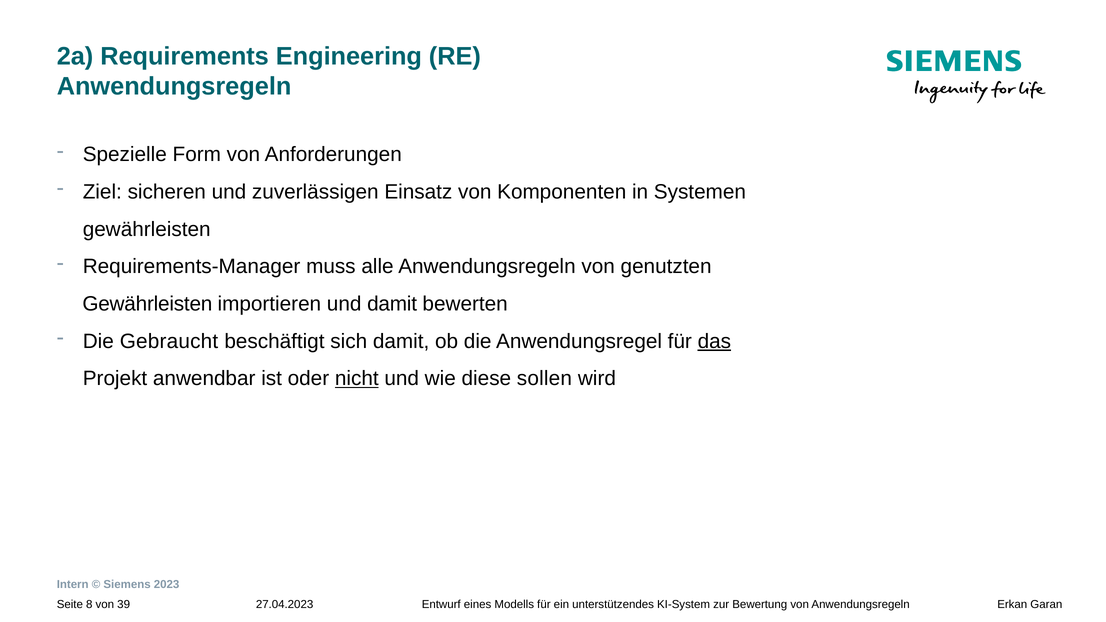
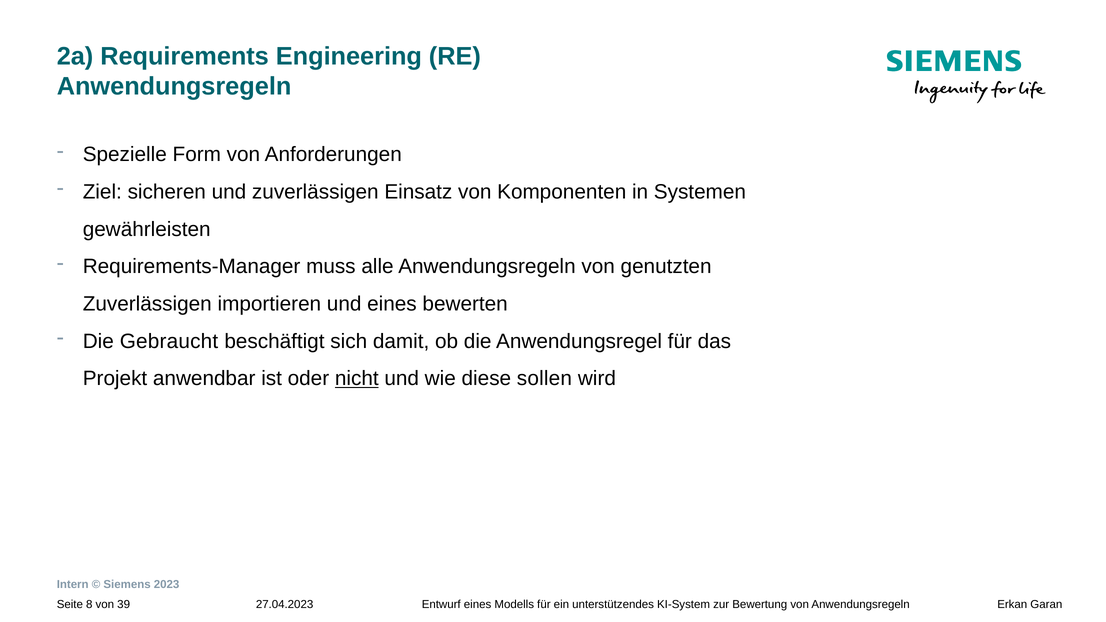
Gewährleisten: Gewährleisten -> Zuverlässigen (147, 304)
und damit: damit -> eines (392, 304)
das underline: present -> none (714, 341)
